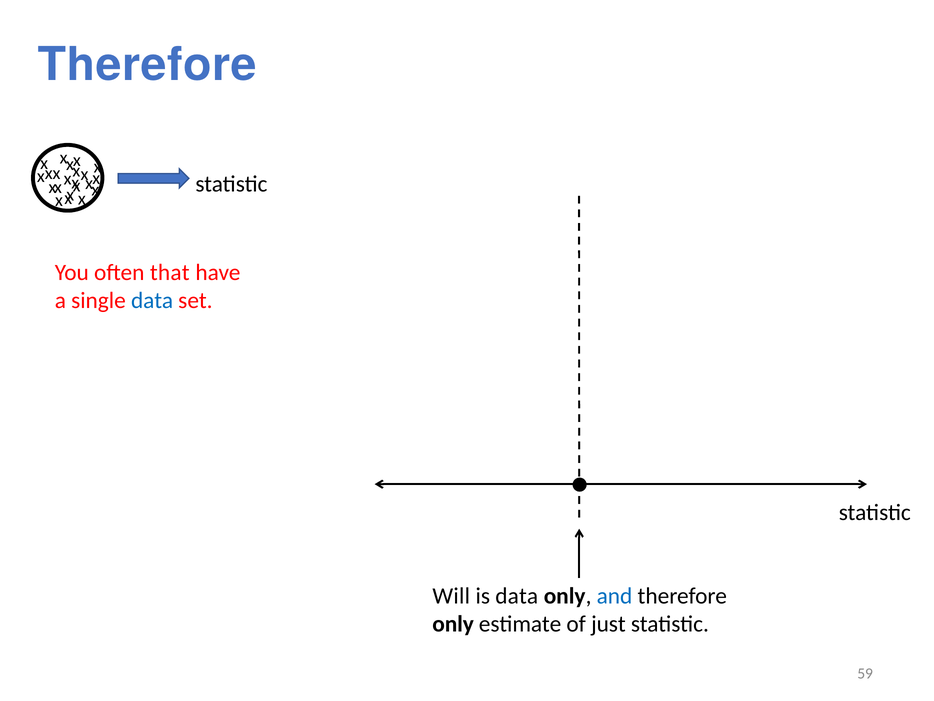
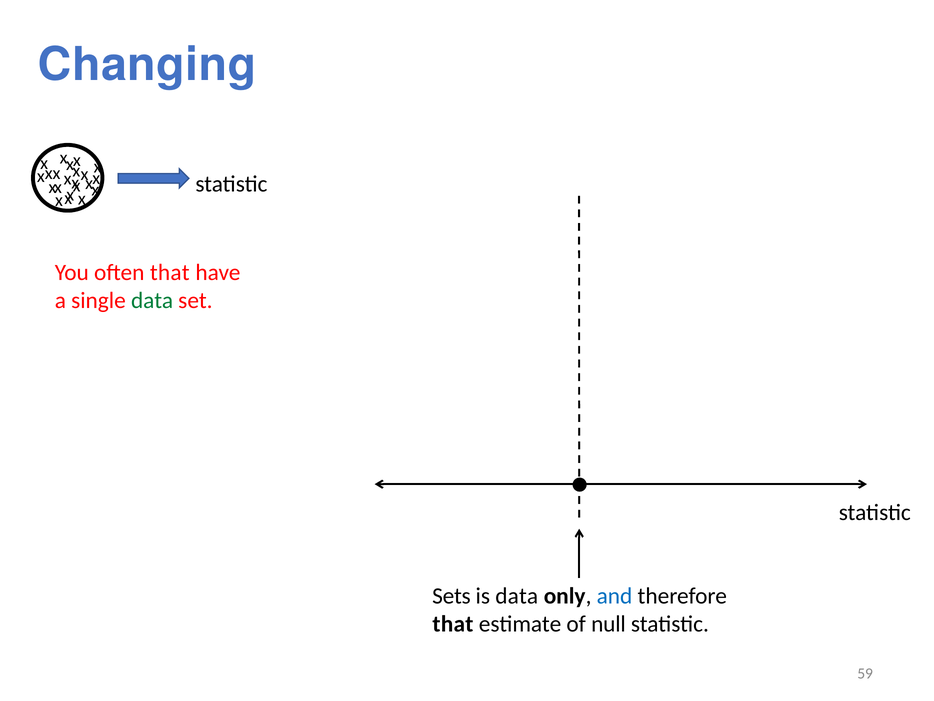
Therefore: Therefore -> Changing (147, 65)
data colour: blue -> green (152, 300)
Will: Will -> Sets (451, 596)
only: only -> that (453, 624)
just: just -> null (608, 624)
